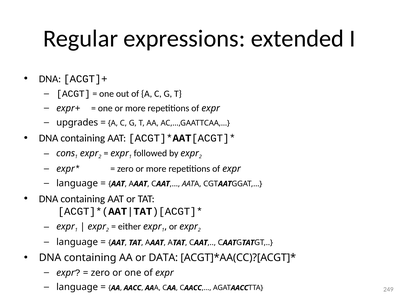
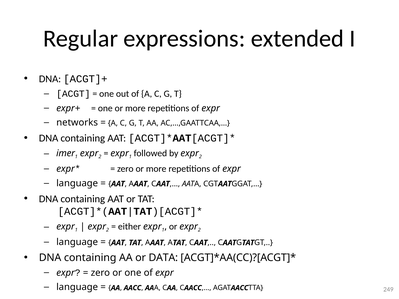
upgrades: upgrades -> networks (77, 123)
cons: cons -> imer (66, 153)
